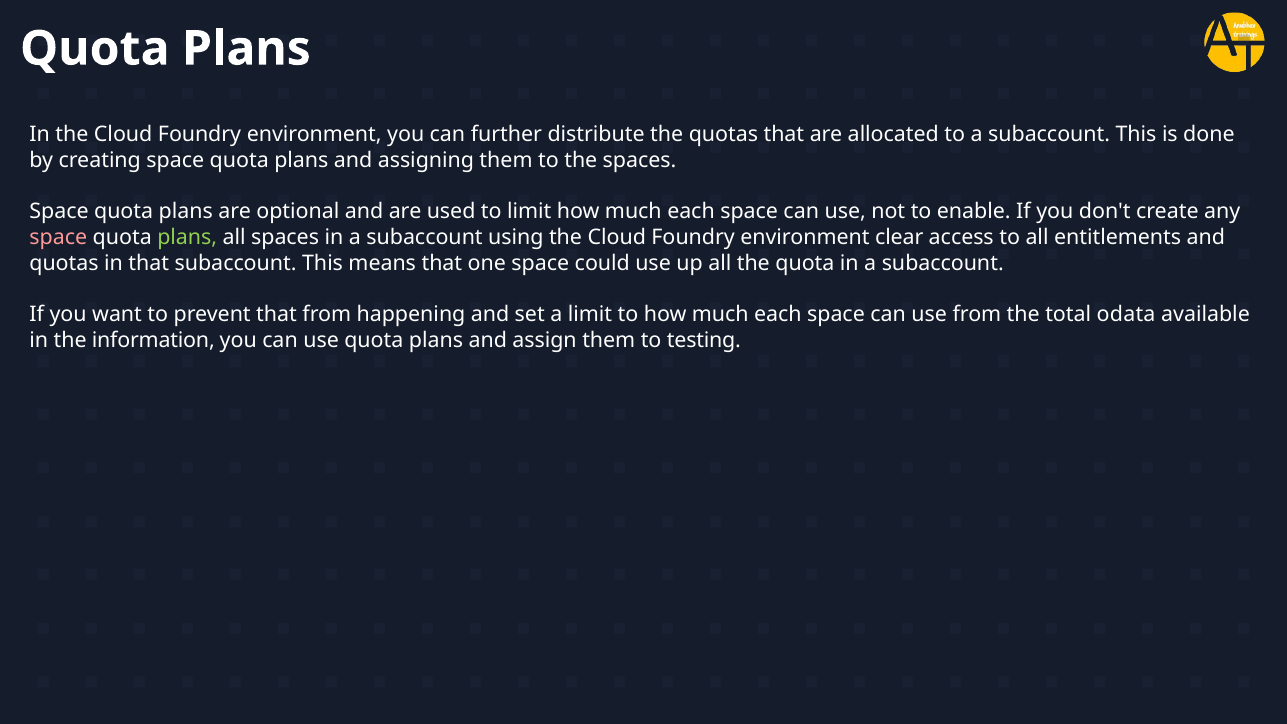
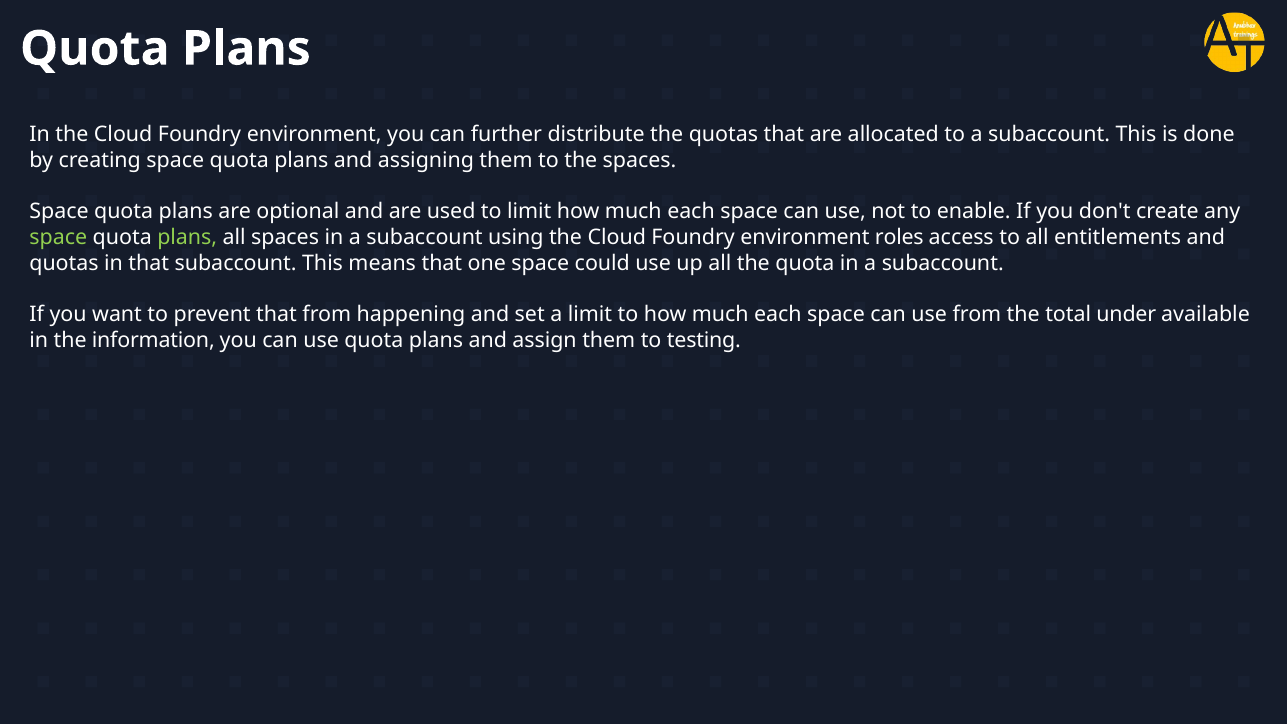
space colour: pink -> light green (58, 237)
clear: clear -> roles (899, 237)
odata: odata -> under (1126, 315)
